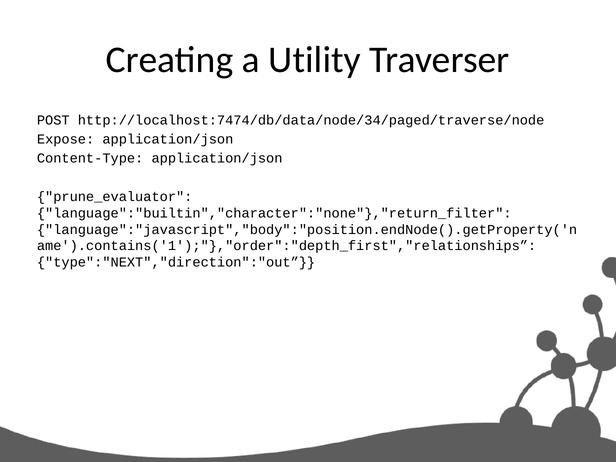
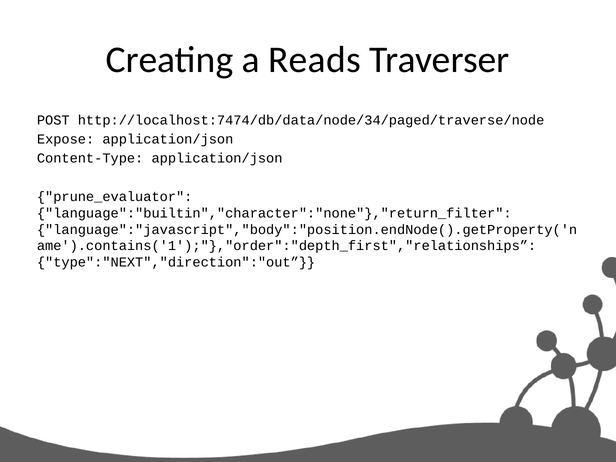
Utility: Utility -> Reads (315, 60)
